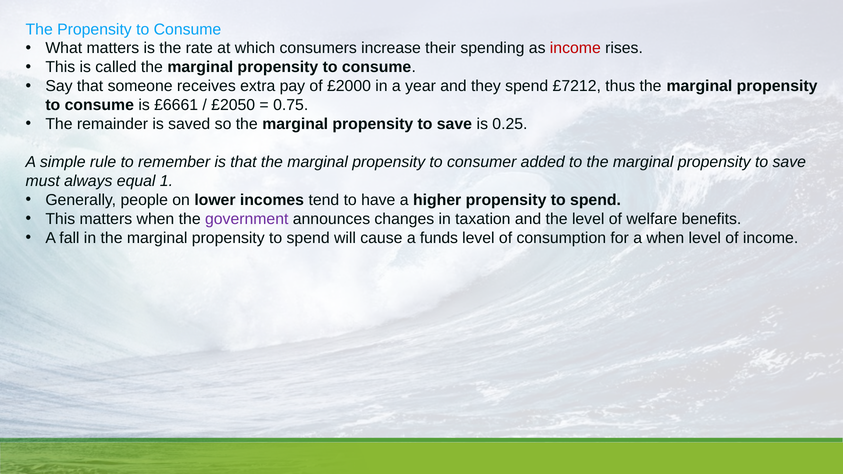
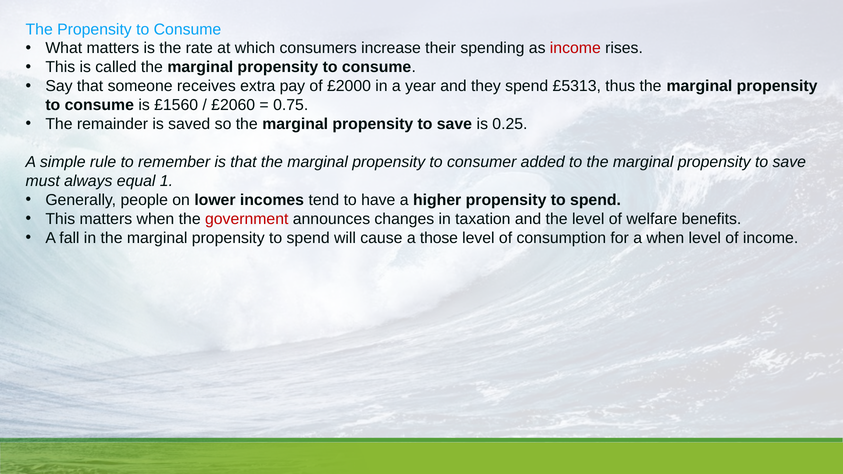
£7212: £7212 -> £5313 (577, 86)
£6661: £6661 -> £1560 (176, 105)
£2050: £2050 -> £2060 (233, 105)
government colour: purple -> red (247, 219)
funds: funds -> those (439, 238)
